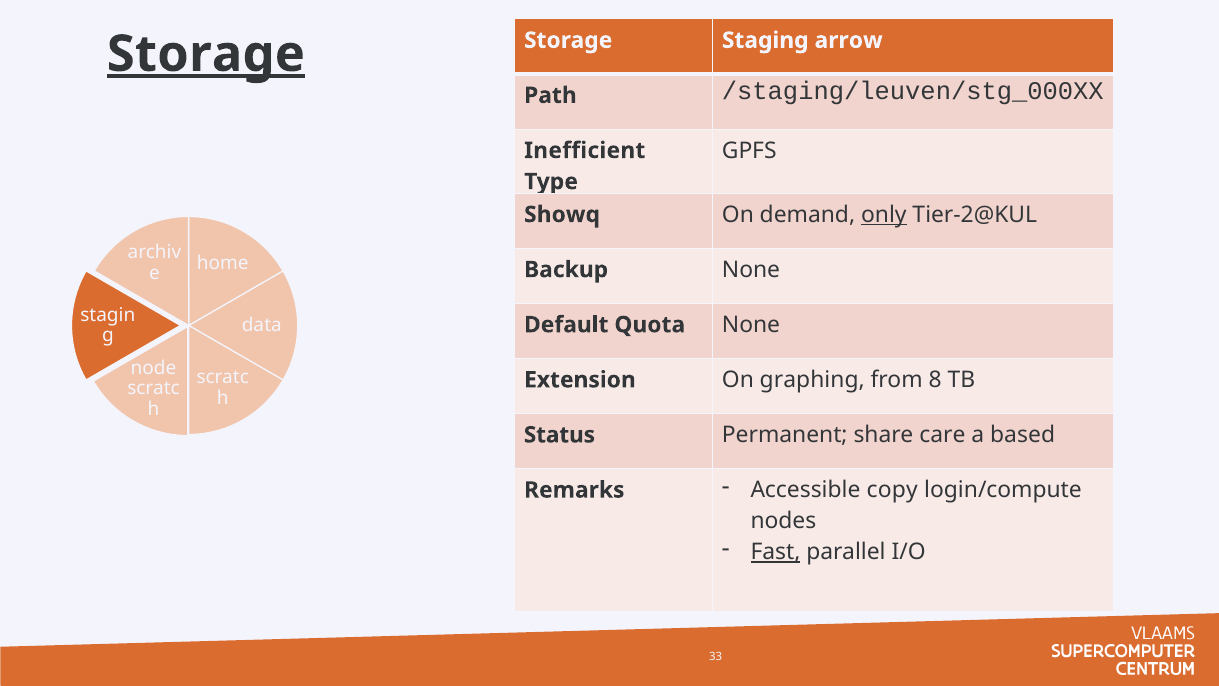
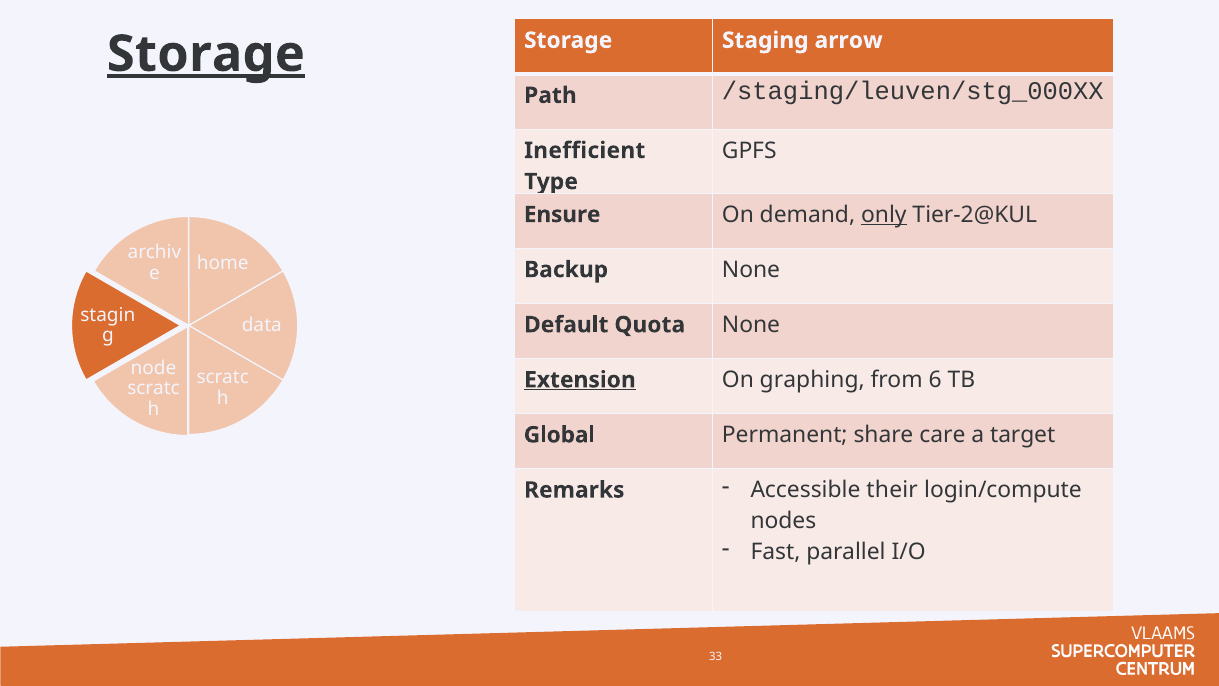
Showq: Showq -> Ensure (562, 214)
Extension underline: none -> present (580, 380)
8: 8 -> 6 (935, 380)
Status: Status -> Global (559, 435)
based: based -> target (1023, 435)
copy: copy -> their (892, 490)
Fast underline: present -> none (775, 552)
